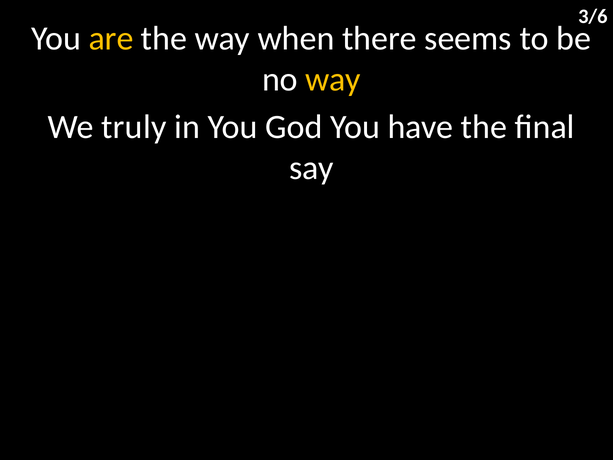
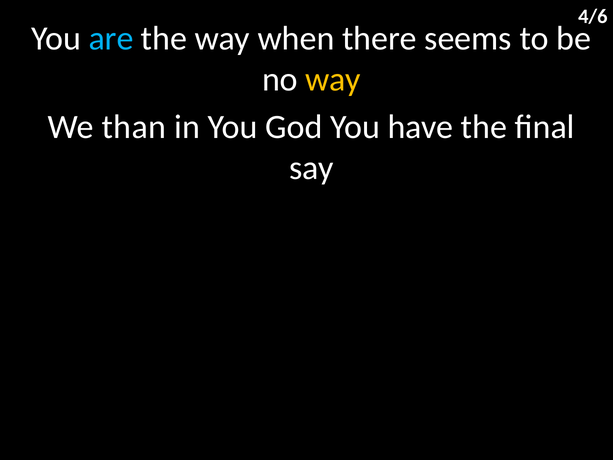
3/6: 3/6 -> 4/6 (593, 17)
are colour: yellow -> light blue (111, 39)
truly: truly -> than (134, 127)
